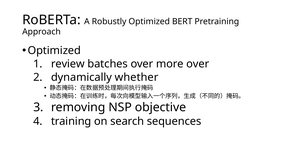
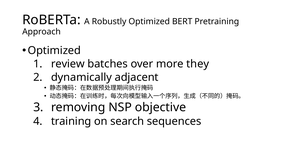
more over: over -> they (198, 64)
whether: whether -> adjacent (137, 77)
